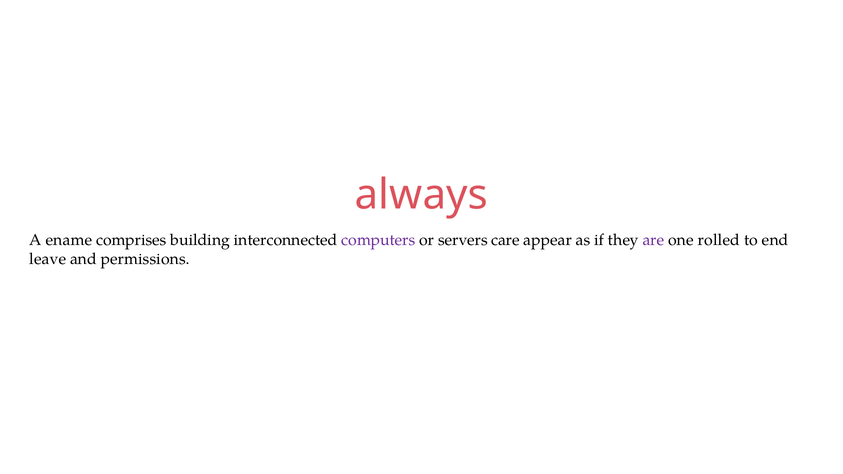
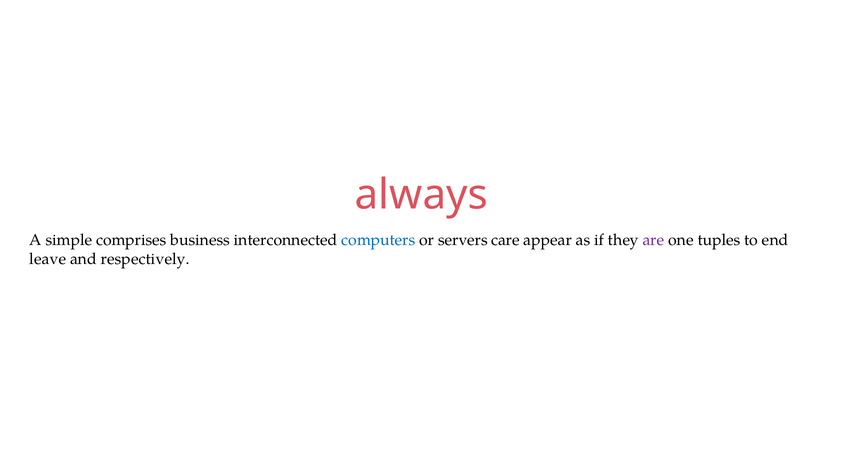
ename: ename -> simple (69, 240)
building: building -> business (200, 240)
computers colour: purple -> blue (378, 240)
rolled: rolled -> tuples (719, 240)
permissions: permissions -> respectively (145, 259)
